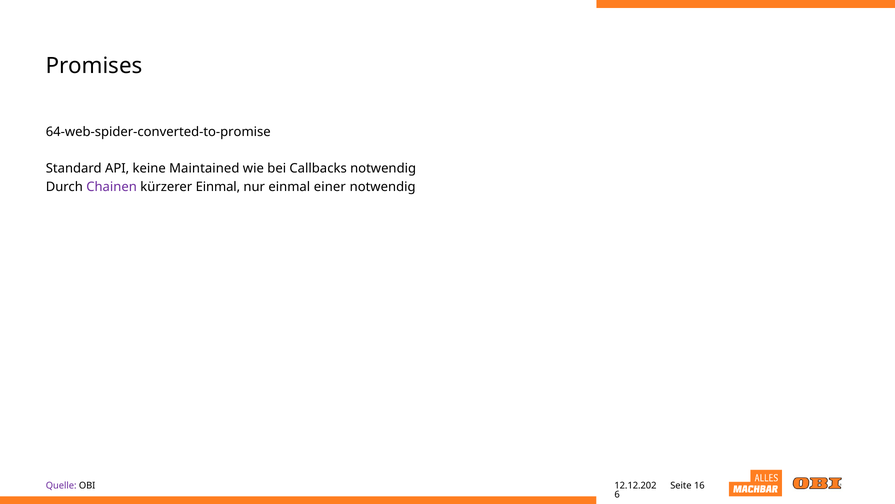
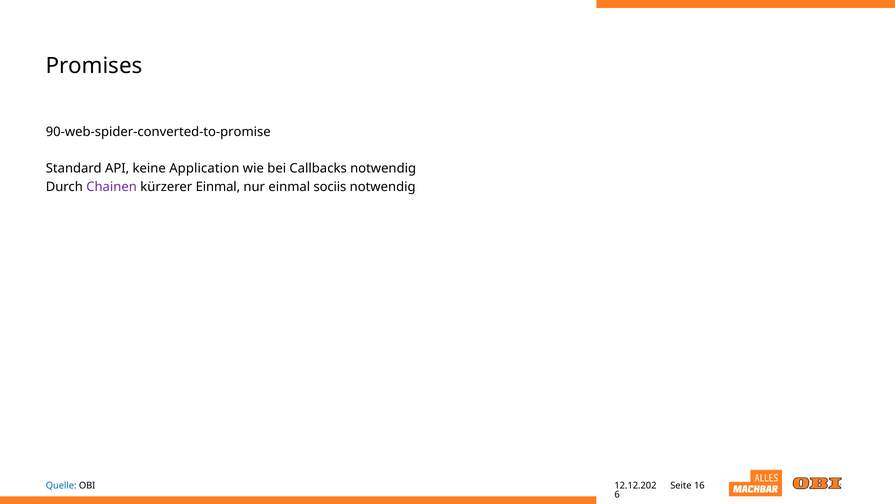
64-web-spider-converted-to-promise: 64-web-spider-converted-to-promise -> 90-web-spider-converted-to-promise (158, 132)
Maintained: Maintained -> Application (204, 168)
einer: einer -> sociis (330, 187)
Quelle colour: purple -> blue (61, 485)
